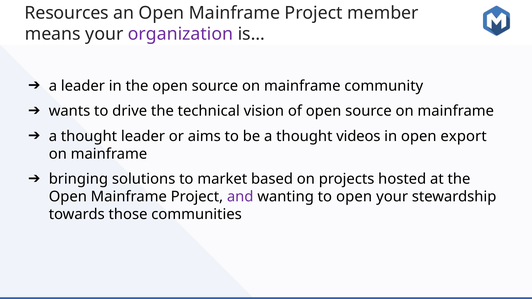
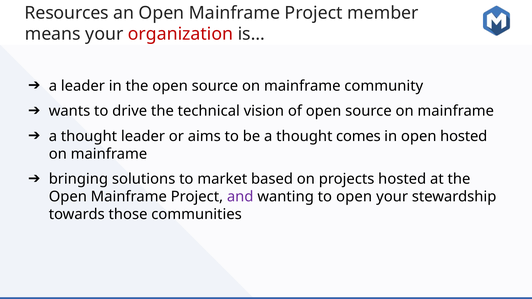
organization colour: purple -> red (181, 34)
videos: videos -> comes (358, 136)
open export: export -> hosted (464, 136)
